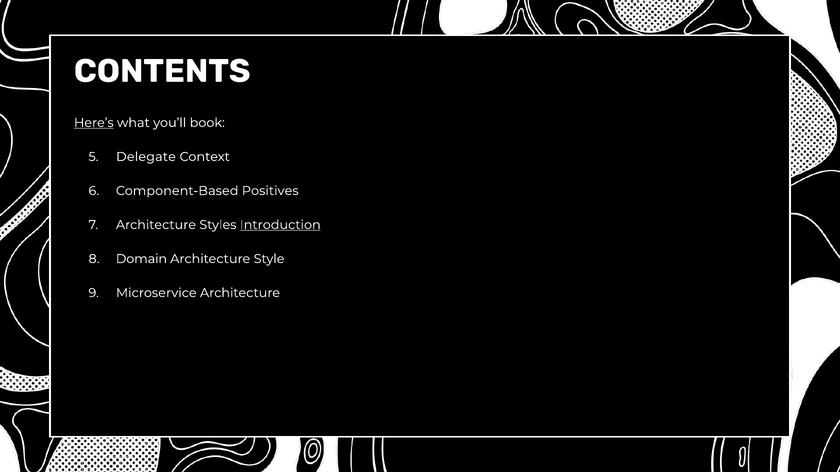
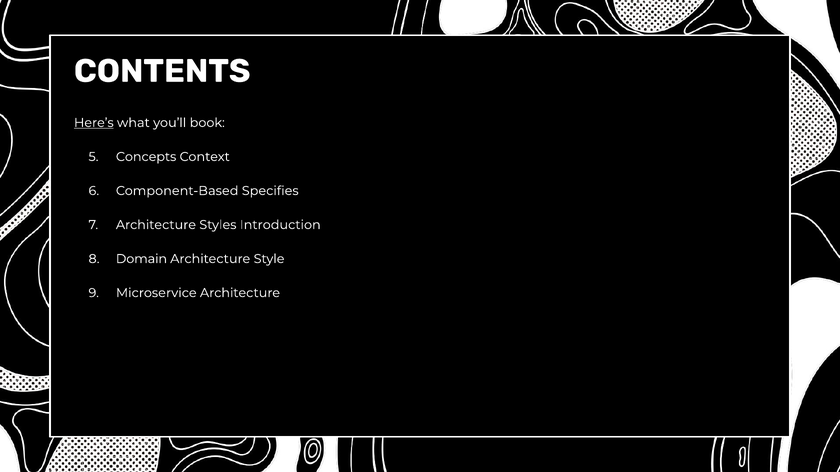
Delegate: Delegate -> Concepts (146, 157)
Positives: Positives -> Specifies (270, 191)
Introduction underline: present -> none (280, 225)
